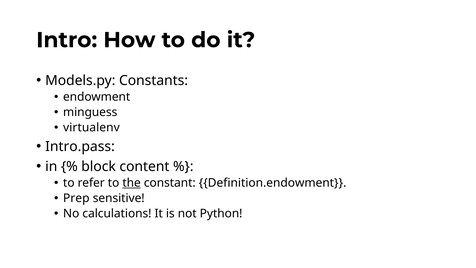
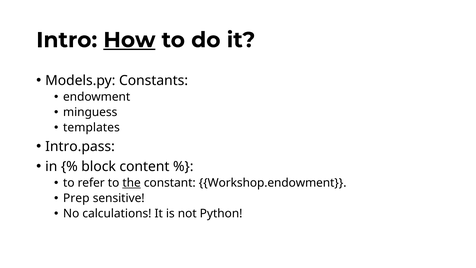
How underline: none -> present (129, 40)
virtualenv: virtualenv -> templates (91, 128)
Definition.endowment: Definition.endowment -> Workshop.endowment (273, 183)
